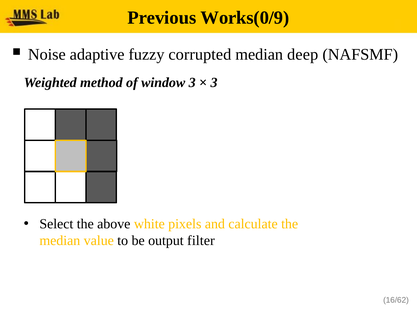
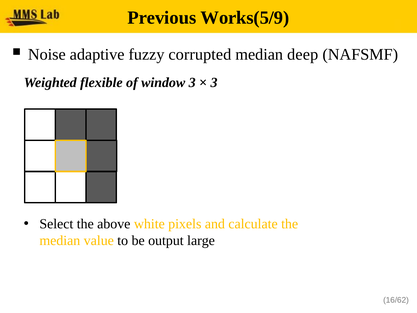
Works(0/9: Works(0/9 -> Works(5/9 (245, 18)
method: method -> flexible (101, 83)
filter: filter -> large (201, 240)
